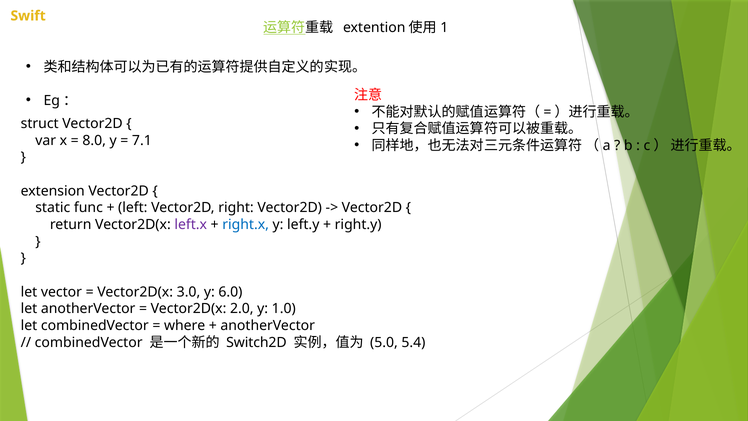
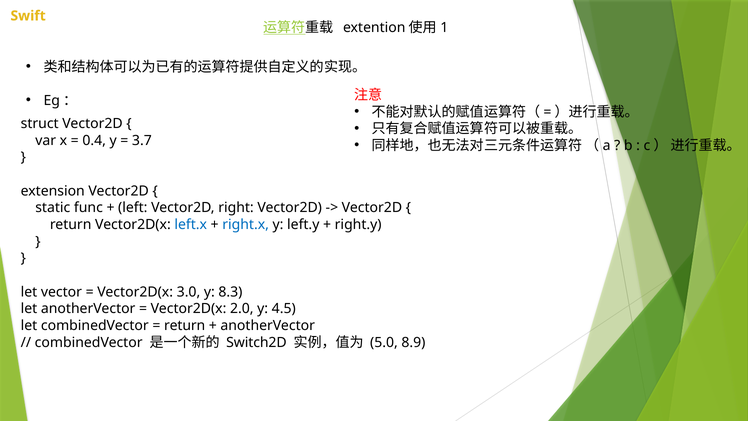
8.0: 8.0 -> 0.4 (94, 140)
7.1: 7.1 -> 3.7 (142, 140)
left.x colour: purple -> blue (191, 224)
6.0: 6.0 -> 8.3 (230, 292)
1.0: 1.0 -> 4.5 (284, 309)
where: where -> return (185, 325)
5.4: 5.4 -> 8.9 (413, 342)
